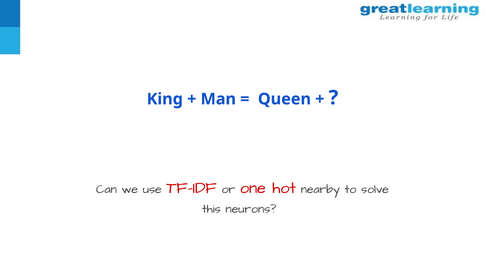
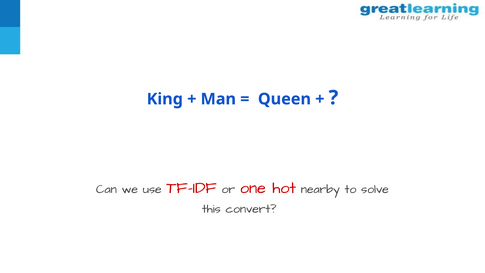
neurons: neurons -> convert (251, 209)
